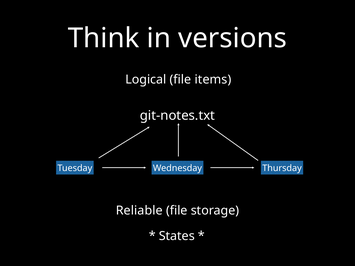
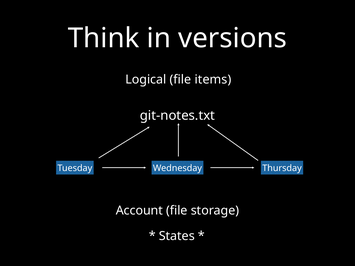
Reliable: Reliable -> Account (139, 211)
